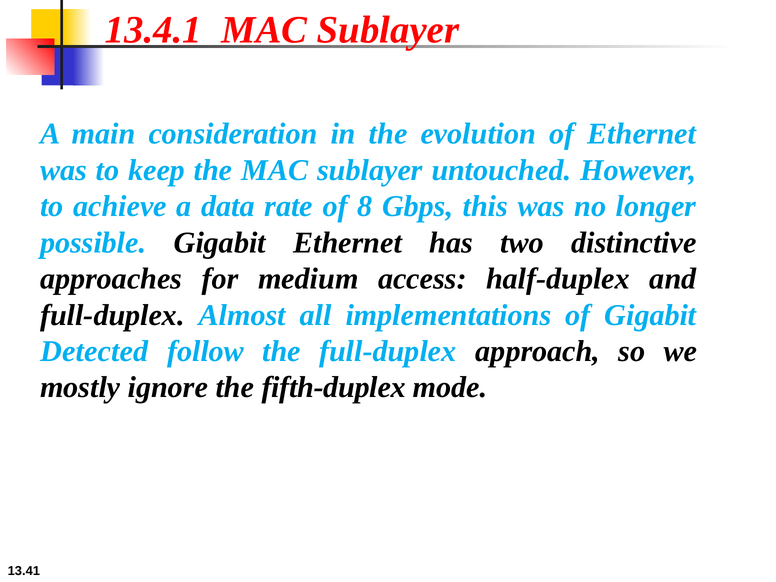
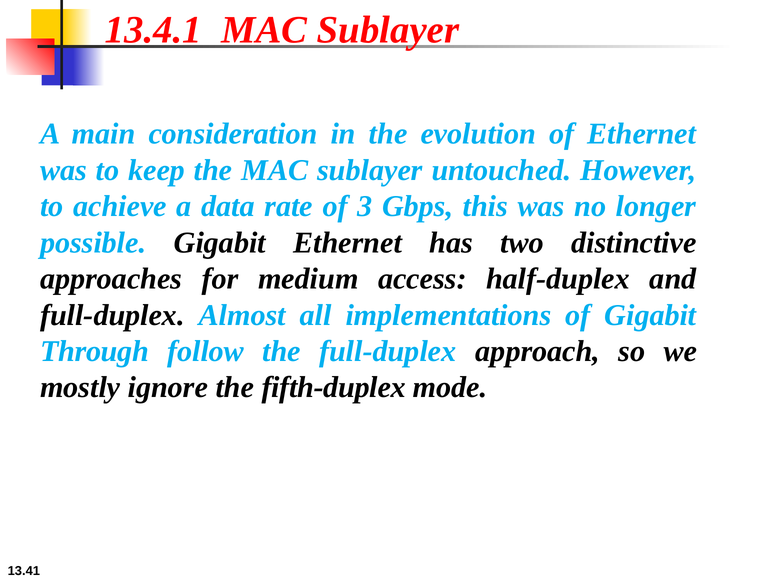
8: 8 -> 3 (365, 206)
Detected: Detected -> Through (95, 351)
